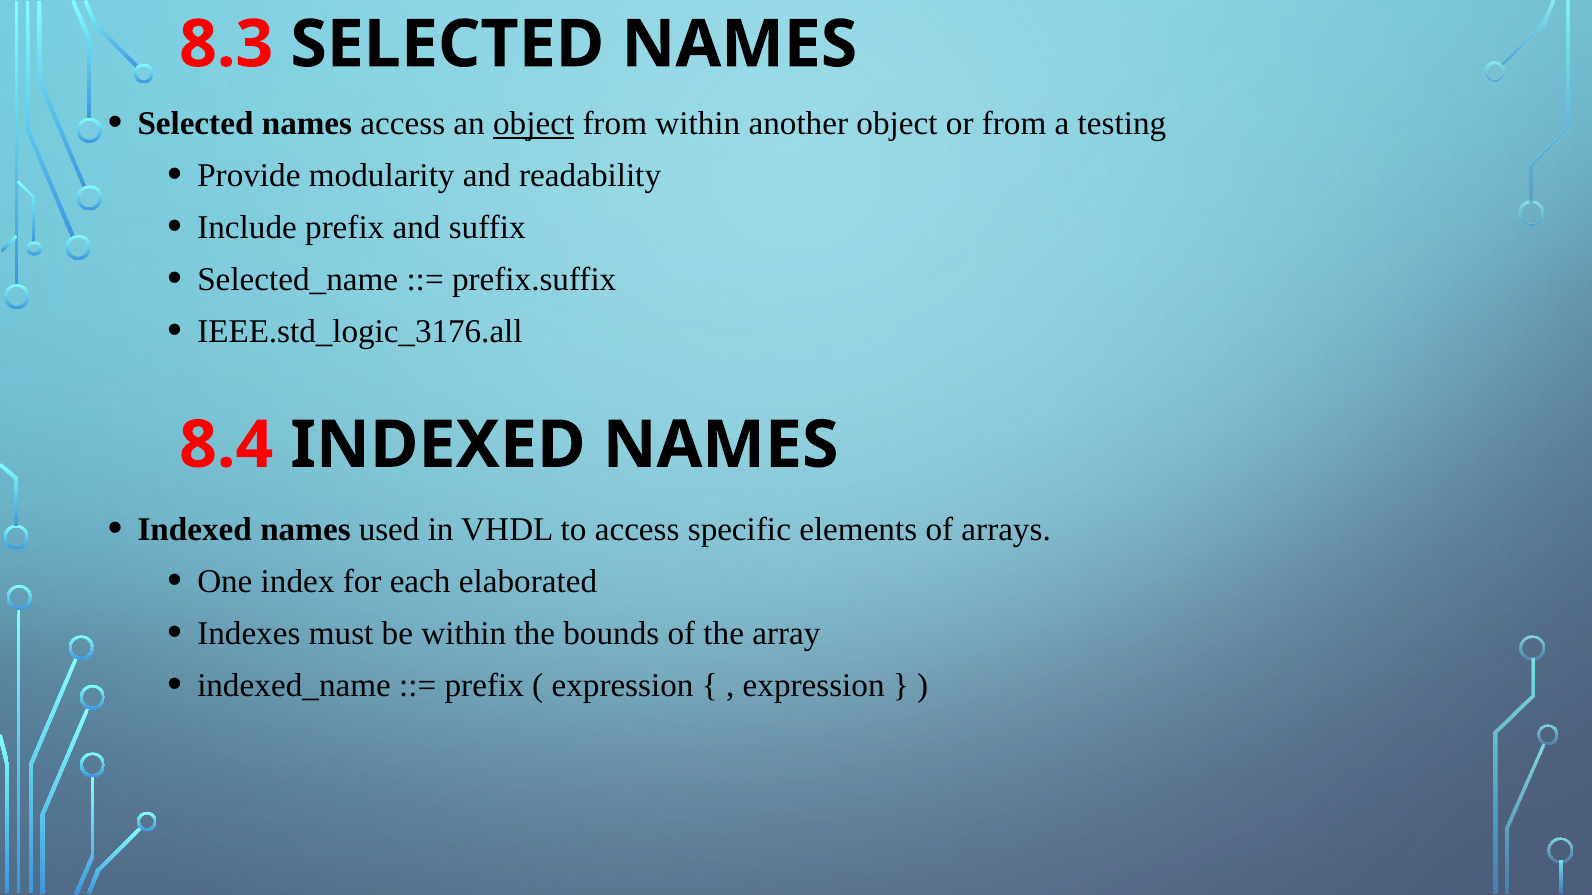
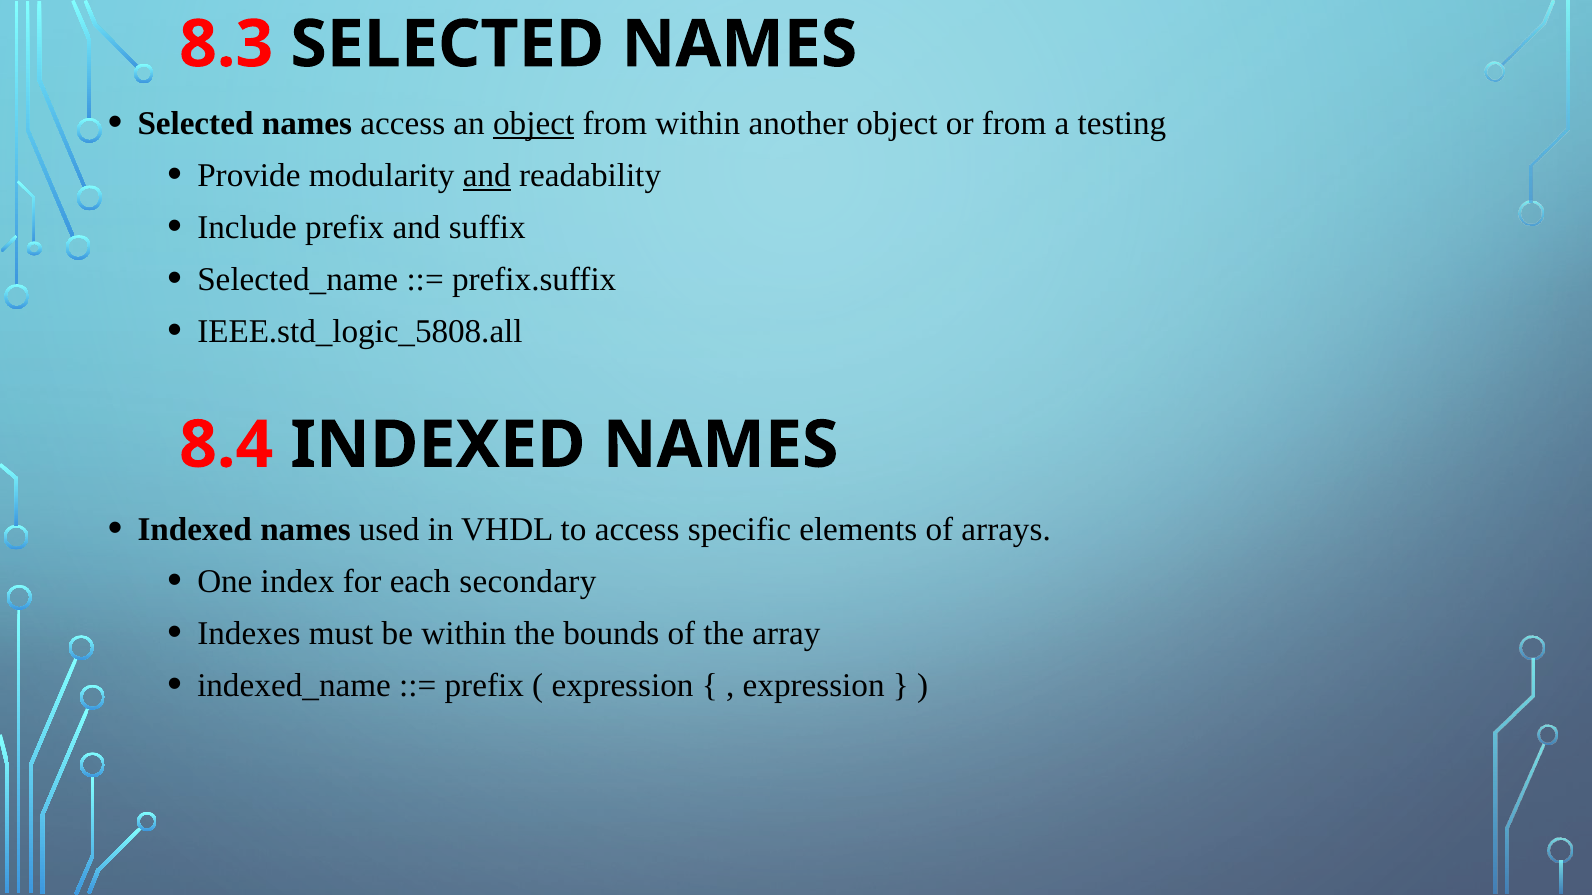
and underline: none -> present (487, 175)
IEEE.std_logic_3176.all: IEEE.std_logic_3176.all -> IEEE.std_logic_5808.all (360, 332)
elaborated: elaborated -> secondary (528, 582)
